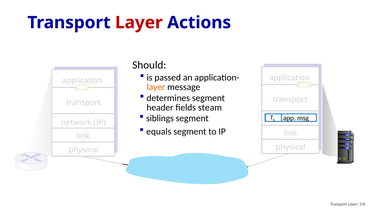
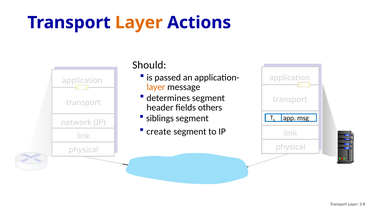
Layer colour: red -> orange (139, 23)
steam: steam -> others (210, 107)
equals: equals -> create (159, 131)
